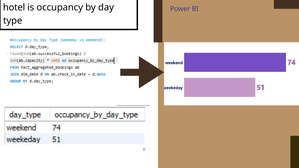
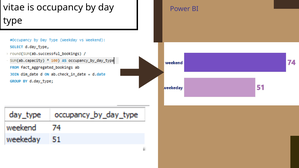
hotel: hotel -> vitae (14, 7)
